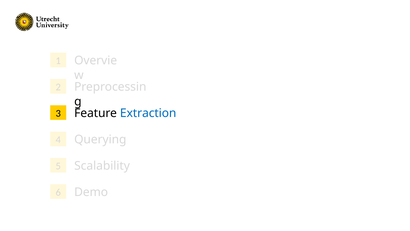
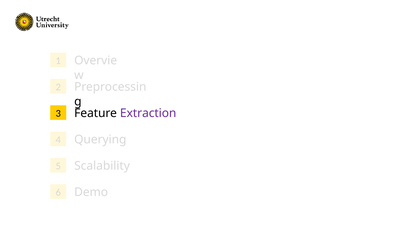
Extraction colour: blue -> purple (148, 113)
